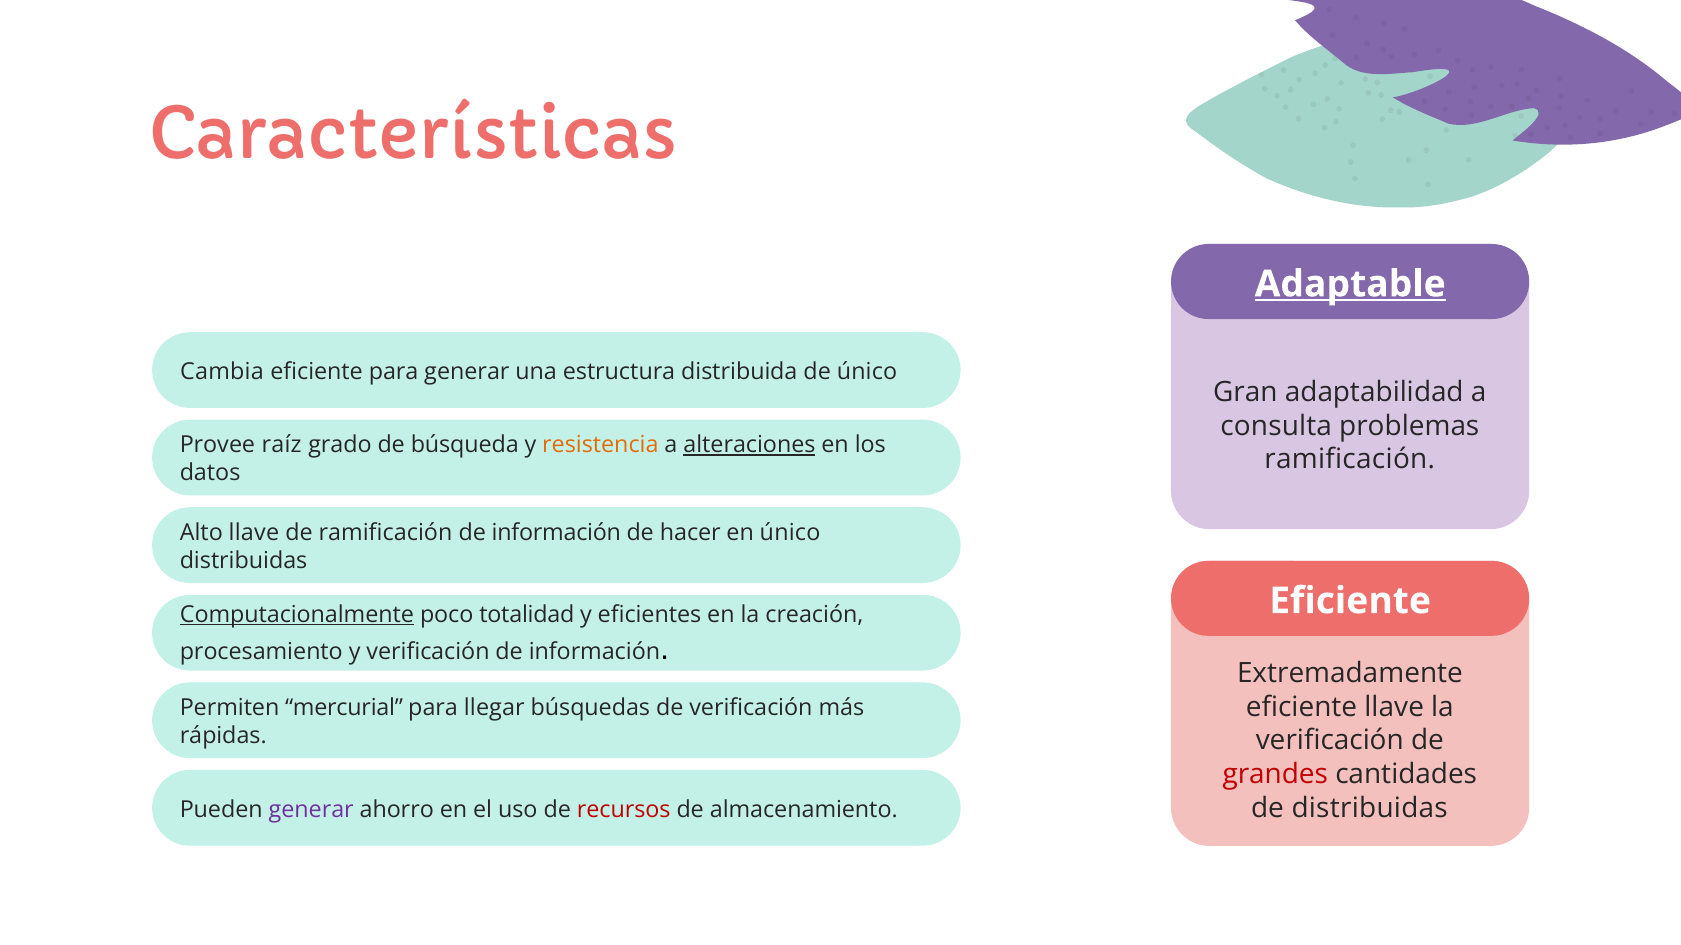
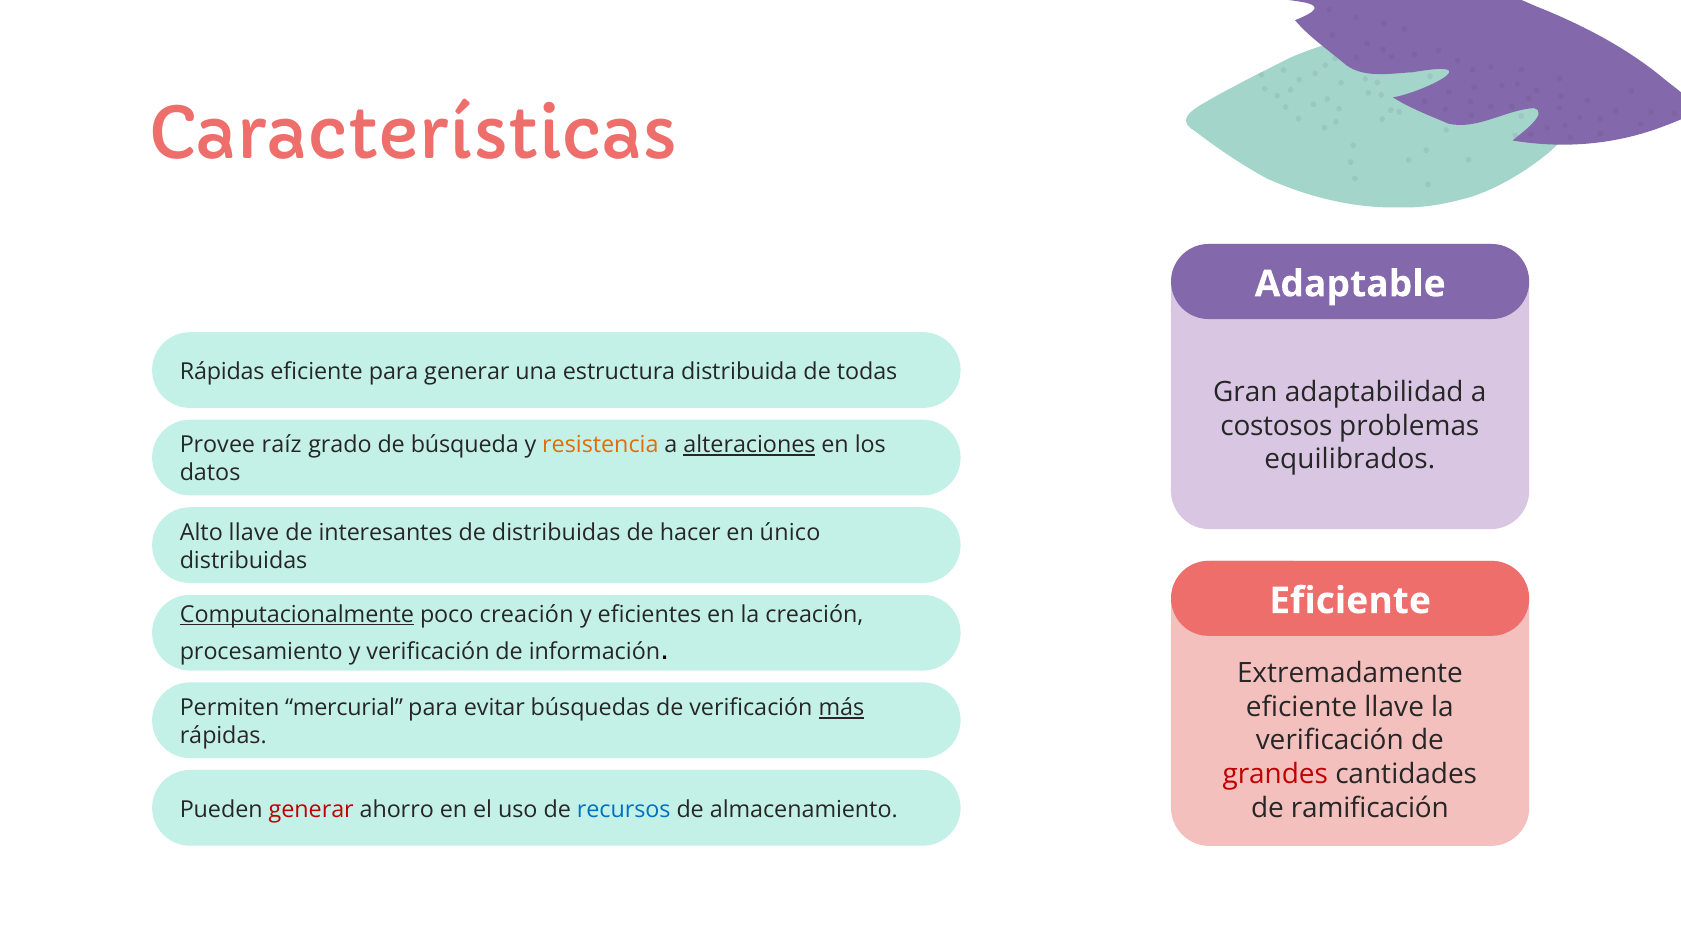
Adaptable underline: present -> none (1350, 284)
Cambia: Cambia -> Rápidas (222, 372)
de único: único -> todas (867, 372)
consulta: consulta -> costosos (1276, 426)
ramificación: ramificación -> equilibrados (1350, 460)
de ramificación: ramificación -> interesantes (386, 533)
información: información -> distribuidas (556, 533)
poco totalidad: totalidad -> creación (527, 615)
llegar: llegar -> evitar (494, 708)
más underline: none -> present (841, 708)
de distribuidas: distribuidas -> ramificación (1370, 808)
generar colour: purple -> red (311, 810)
recursos colour: red -> blue (624, 810)
